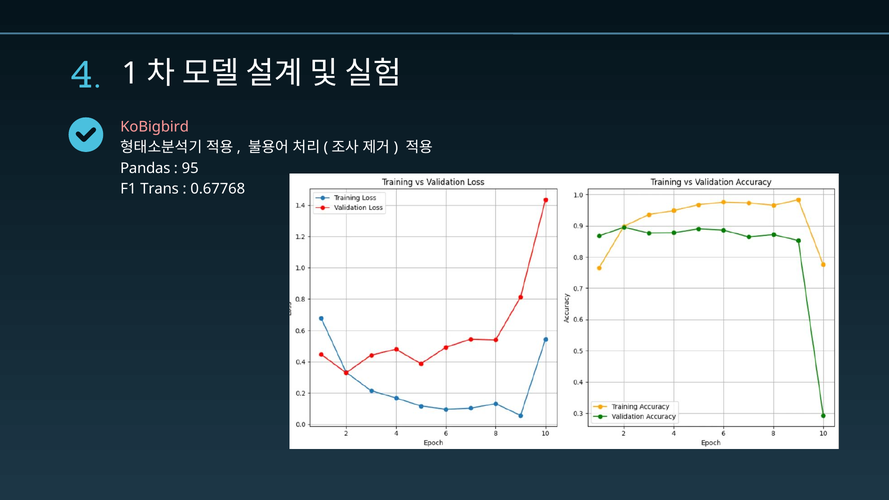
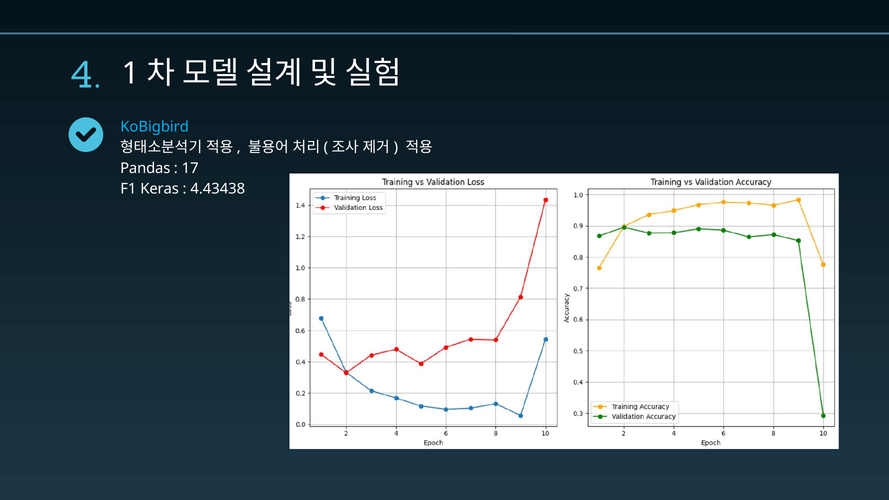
KoBigbird colour: pink -> light blue (155, 127)
95: 95 -> 17 (190, 168)
Trans: Trans -> Keras (160, 189)
0.67768: 0.67768 -> 4.43438 (218, 189)
